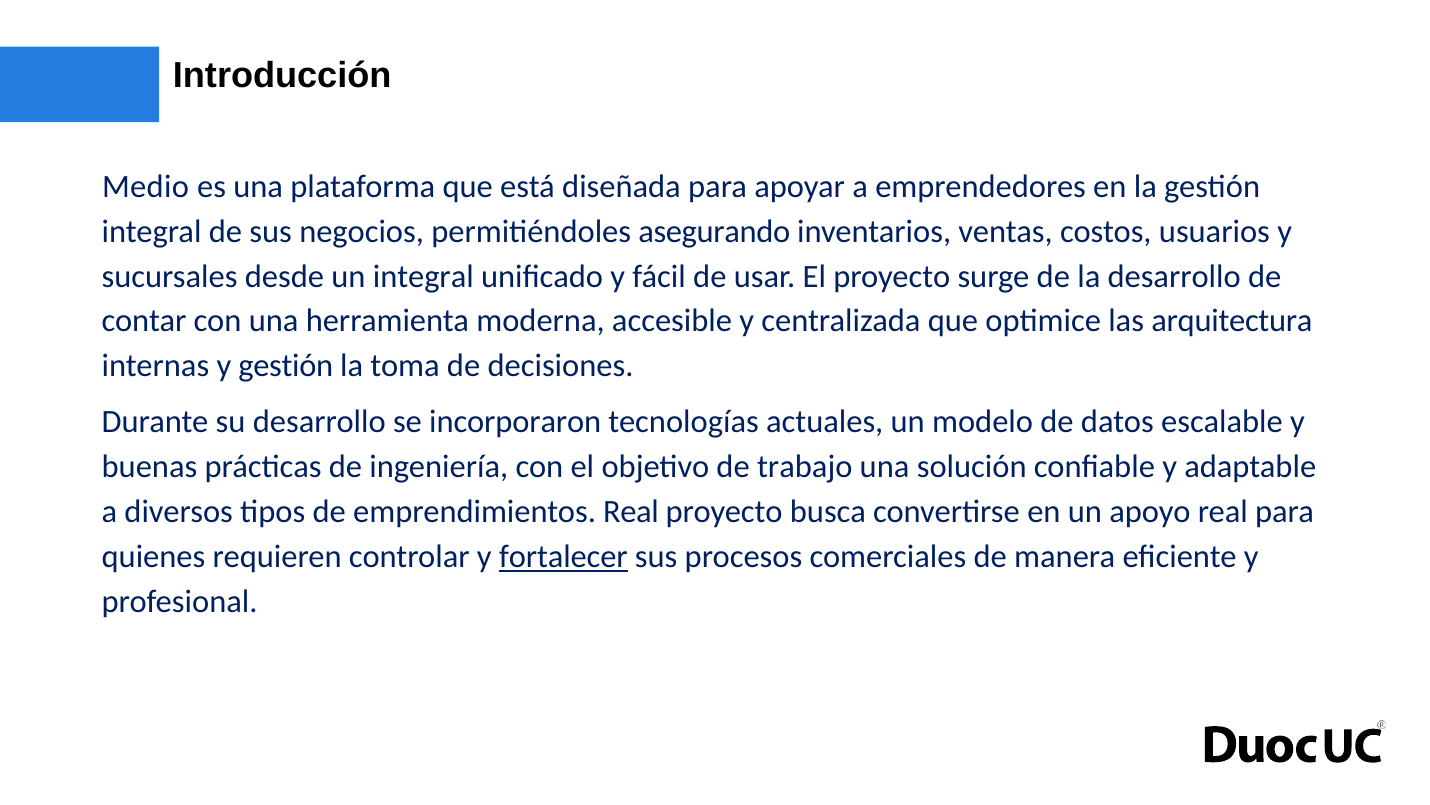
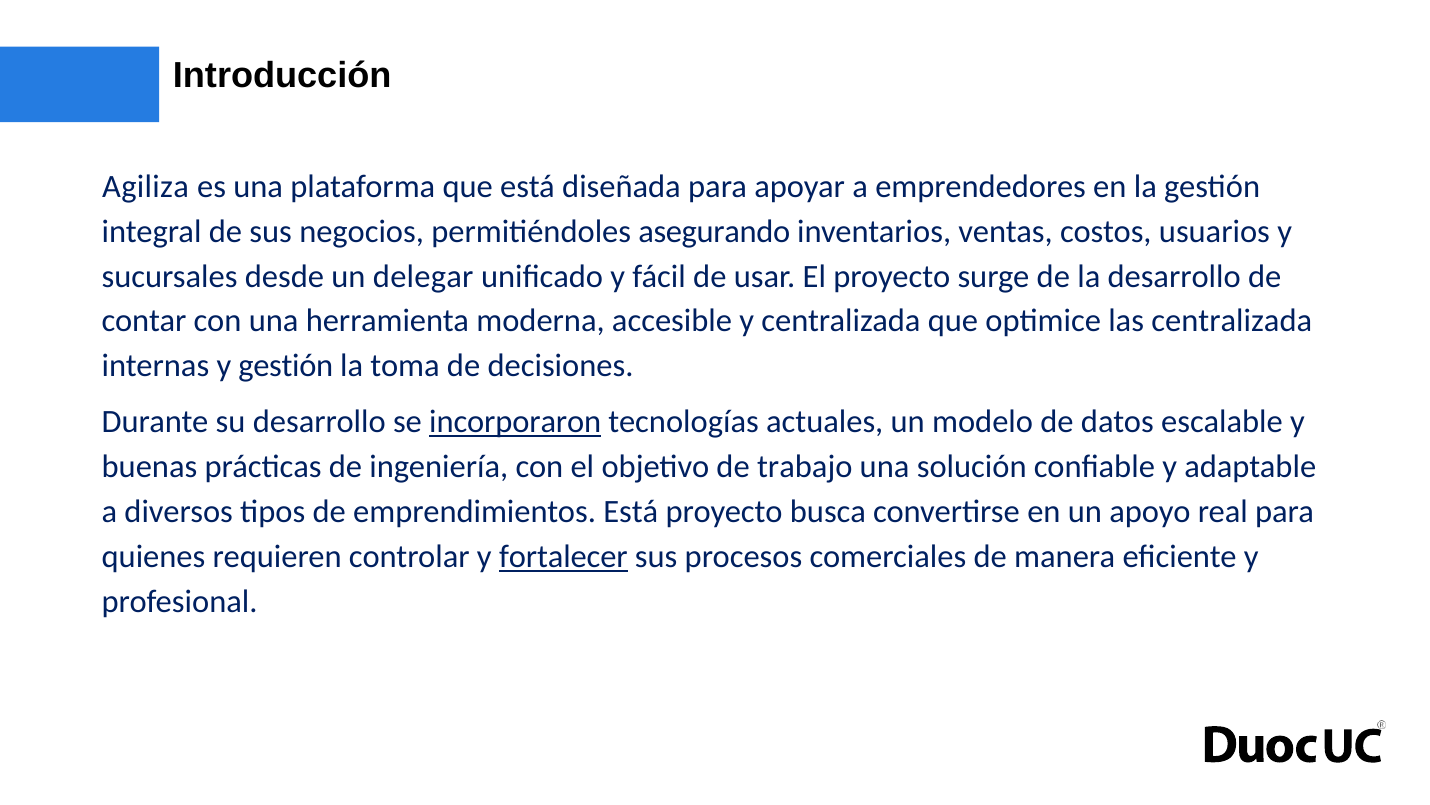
Medio: Medio -> Agiliza (146, 186)
un integral: integral -> delegar (423, 276)
las arquitectura: arquitectura -> centralizada (1232, 321)
incorporaron underline: none -> present (515, 422)
emprendimientos Real: Real -> Está (631, 511)
